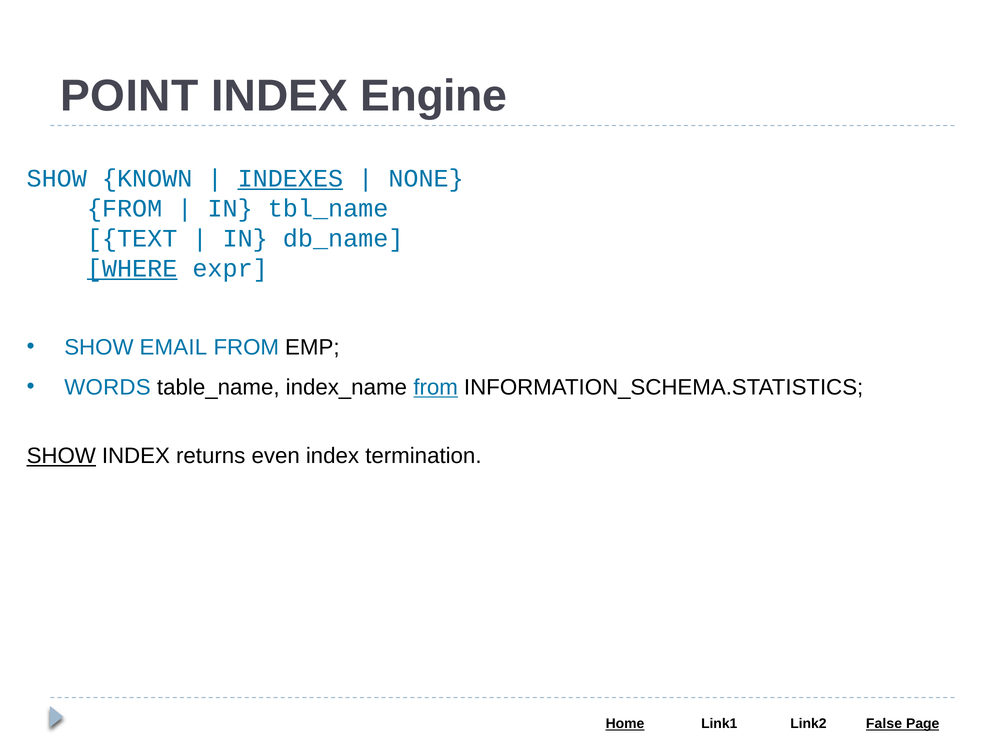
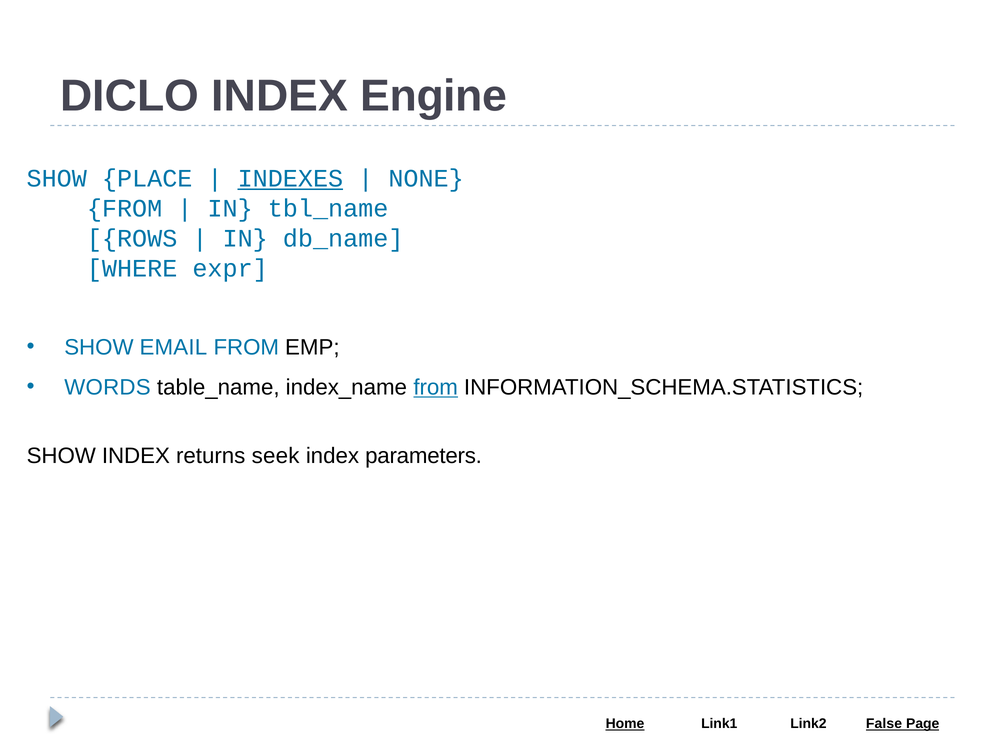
POINT: POINT -> DICLO (130, 96)
KNOWN: KNOWN -> PLACE (147, 178)
TEXT: TEXT -> ROWS (132, 239)
WHERE underline: present -> none (132, 269)
SHOW underline: present -> none (61, 457)
even: even -> seek (276, 457)
termination: termination -> parameters (424, 457)
